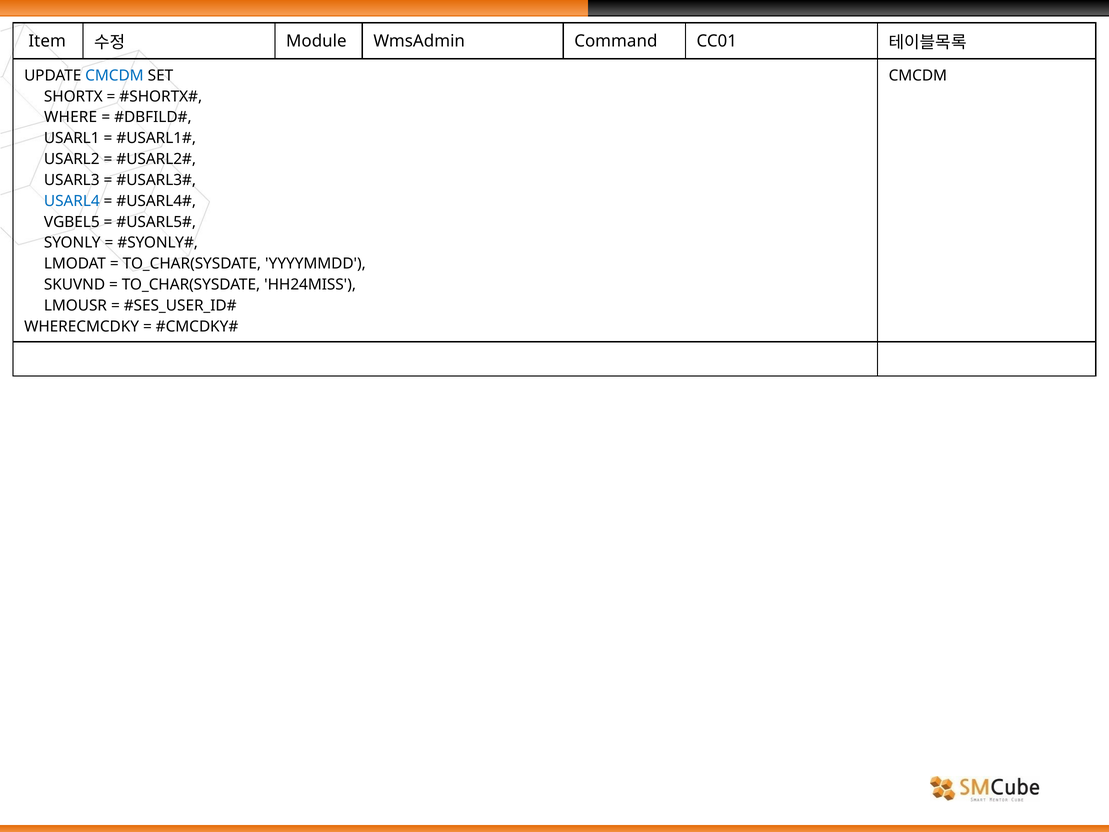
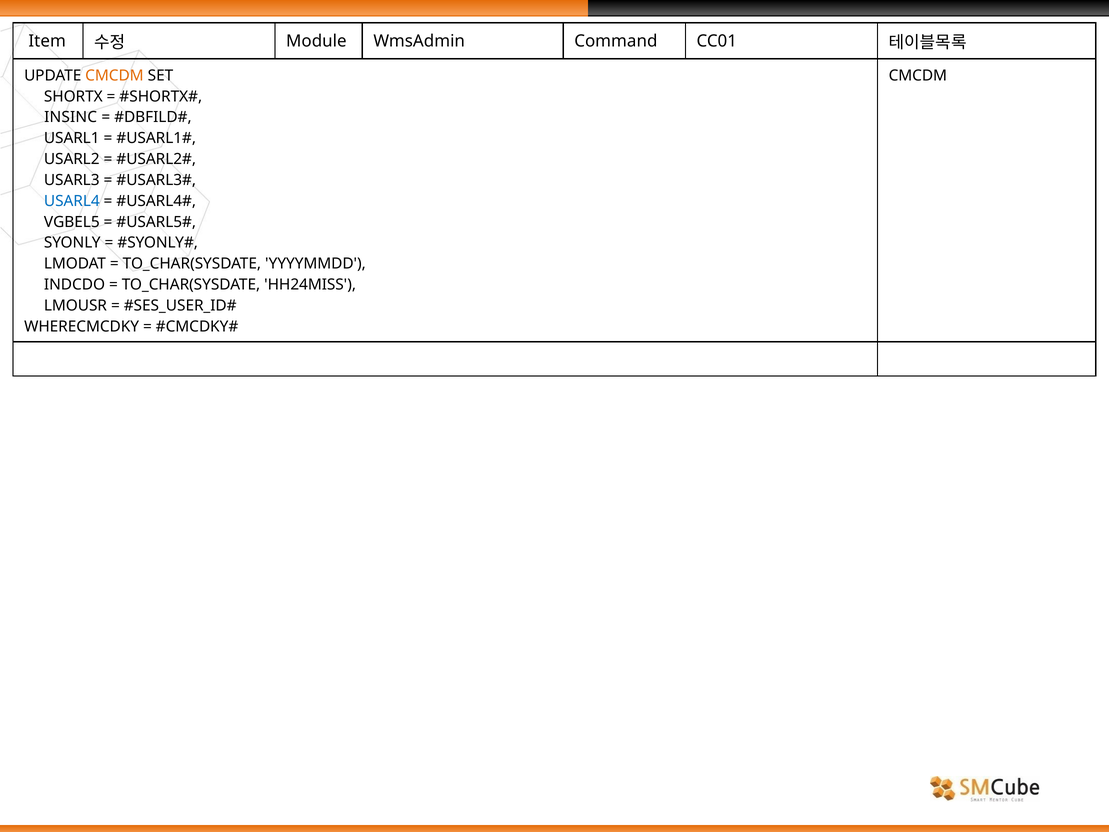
CMCDM colour: blue -> orange (114, 76)
WHERE: WHERE -> INSINC (71, 117)
SKUVND: SKUVND -> INDCDO (75, 285)
